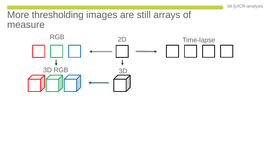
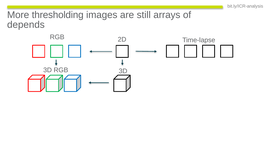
measure: measure -> depends (26, 25)
